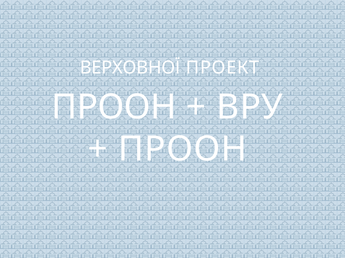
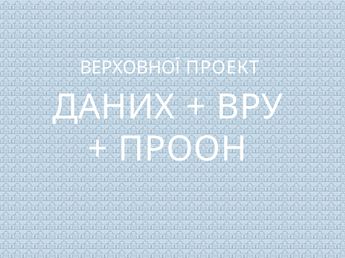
ПРООН: ПРООН -> ДАНИХ (114, 107)
